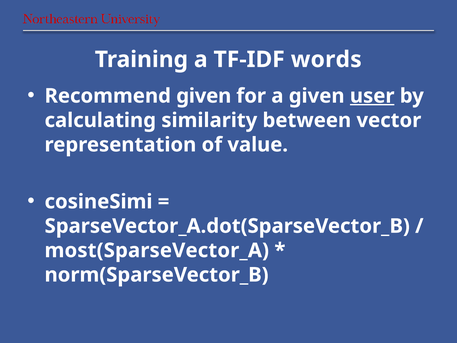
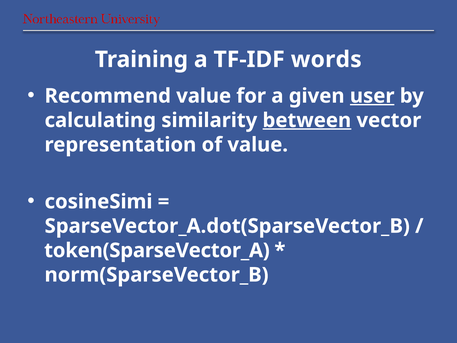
Recommend given: given -> value (204, 96)
between underline: none -> present (307, 120)
most(SparseVector_A: most(SparseVector_A -> token(SparseVector_A (157, 250)
